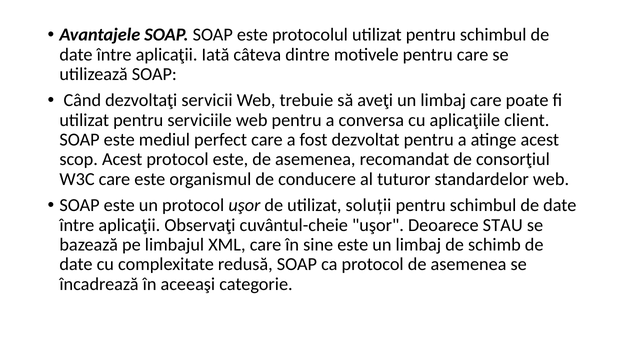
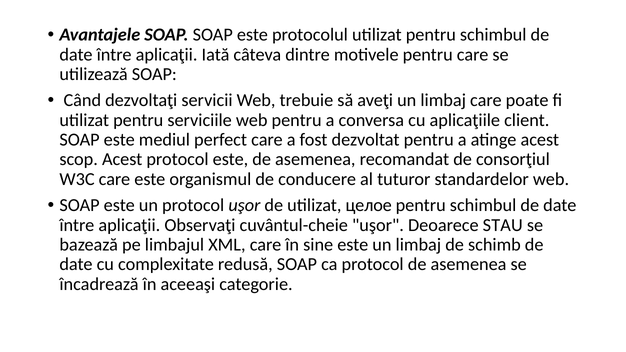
soluții: soluții -> целое (369, 205)
